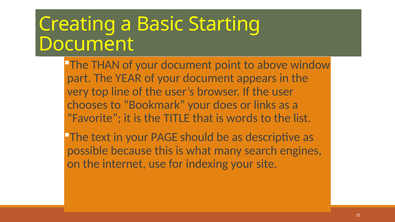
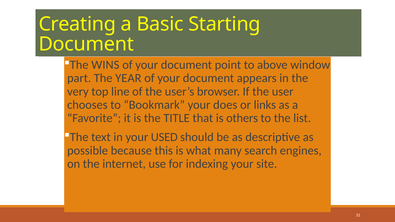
THAN: THAN -> WINS (105, 65)
words: words -> others (242, 118)
PAGE: PAGE -> USED (164, 137)
